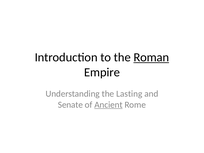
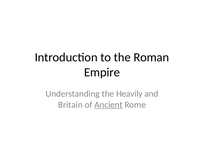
Roman underline: present -> none (151, 57)
Lasting: Lasting -> Heavily (129, 94)
Senate: Senate -> Britain (70, 105)
